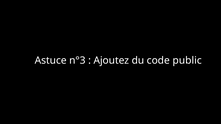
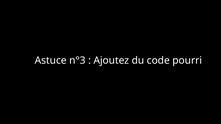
public: public -> pourri (187, 61)
